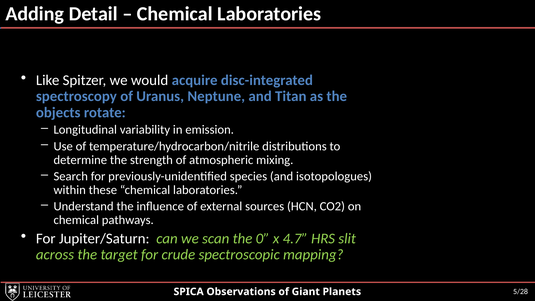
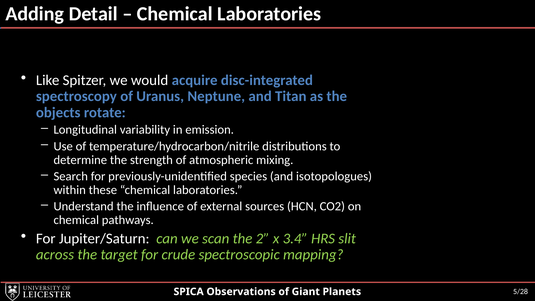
0: 0 -> 2 (263, 238)
4.7: 4.7 -> 3.4 (295, 238)
